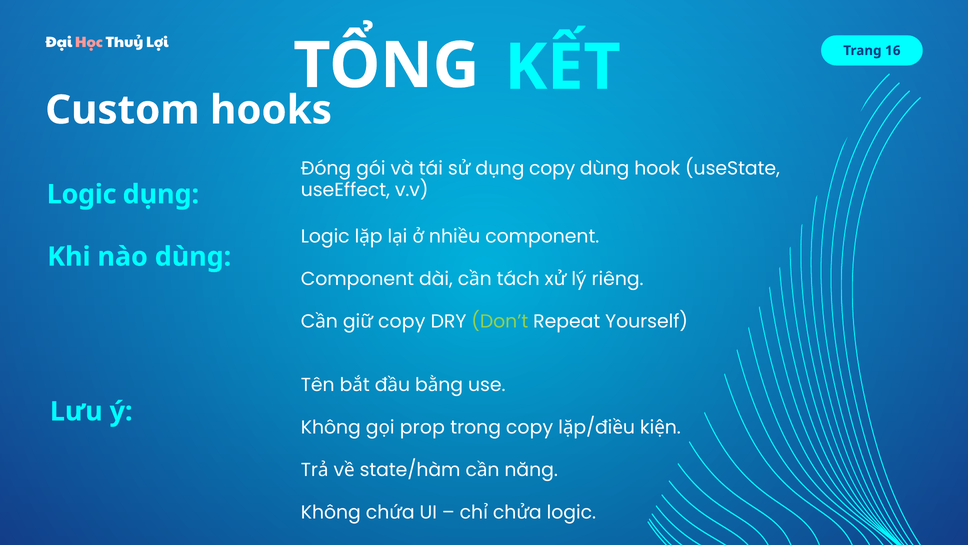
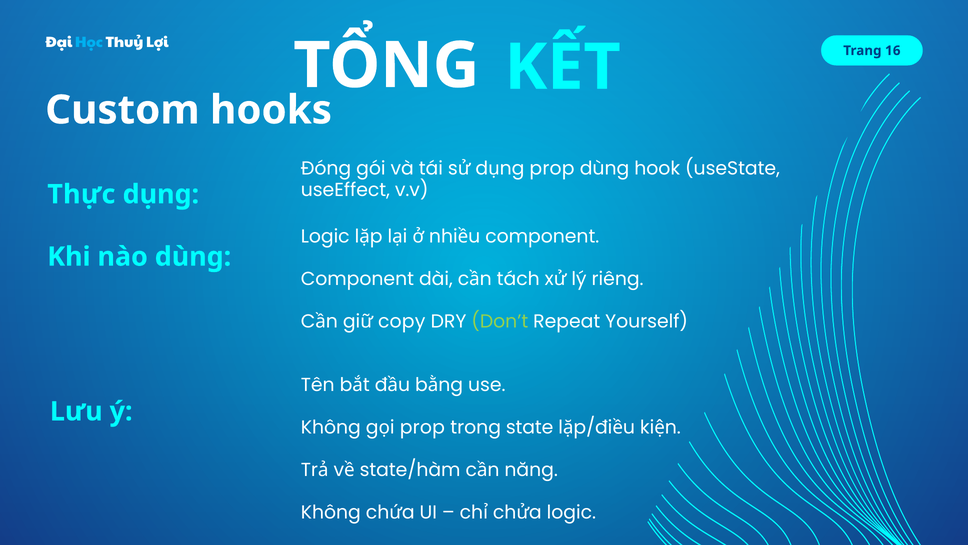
Học colour: pink -> light blue (89, 42)
copy: copy -> prop (552, 169)
Logic: Logic -> Thực (81, 194)
trong copy: copy -> state (530, 427)
